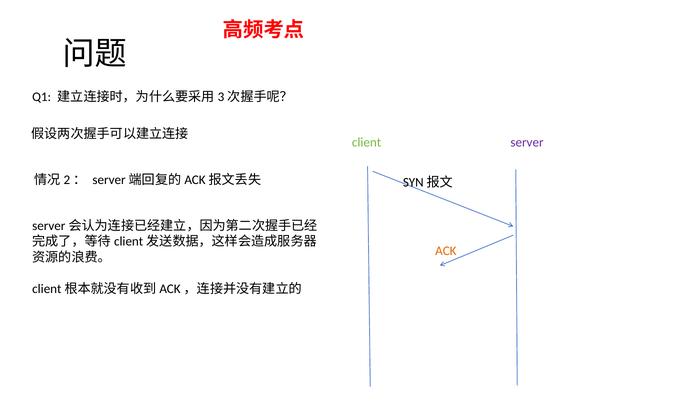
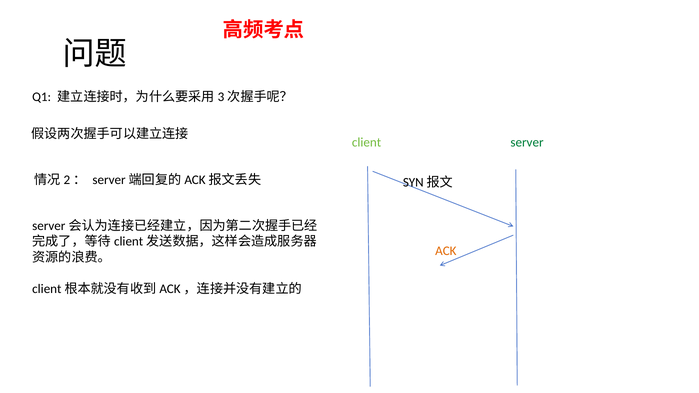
server colour: purple -> green (527, 143)
